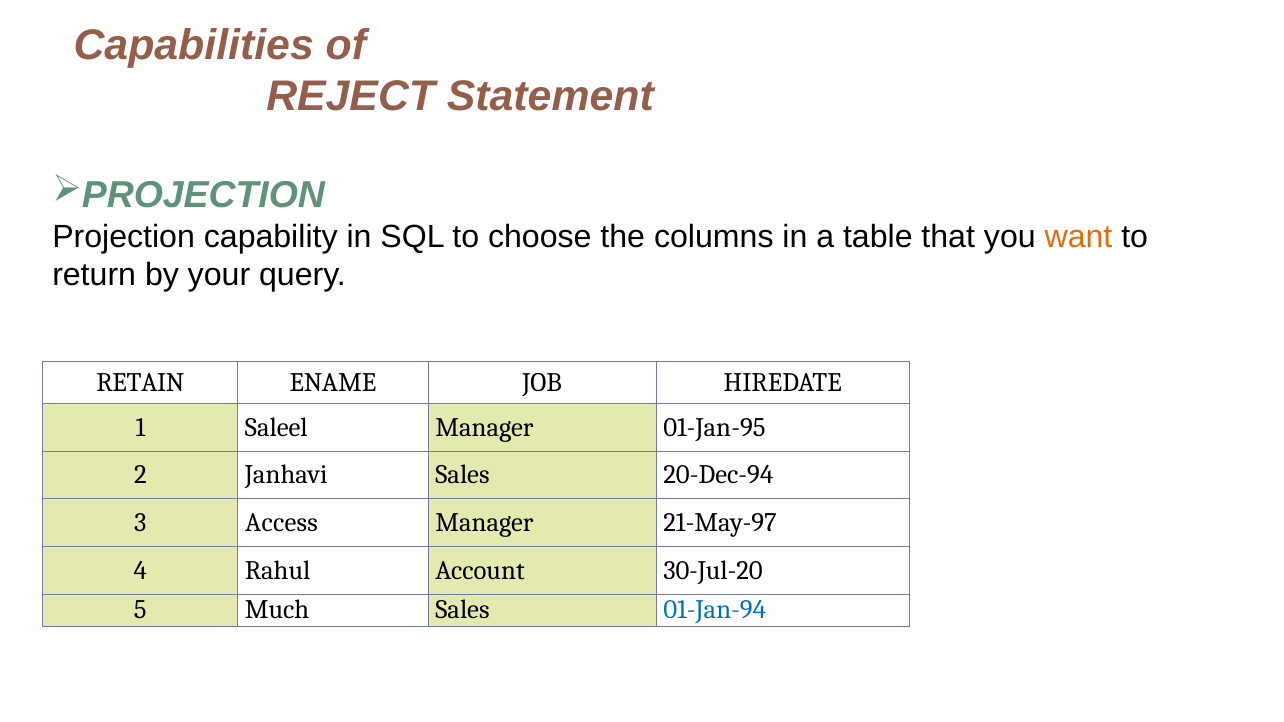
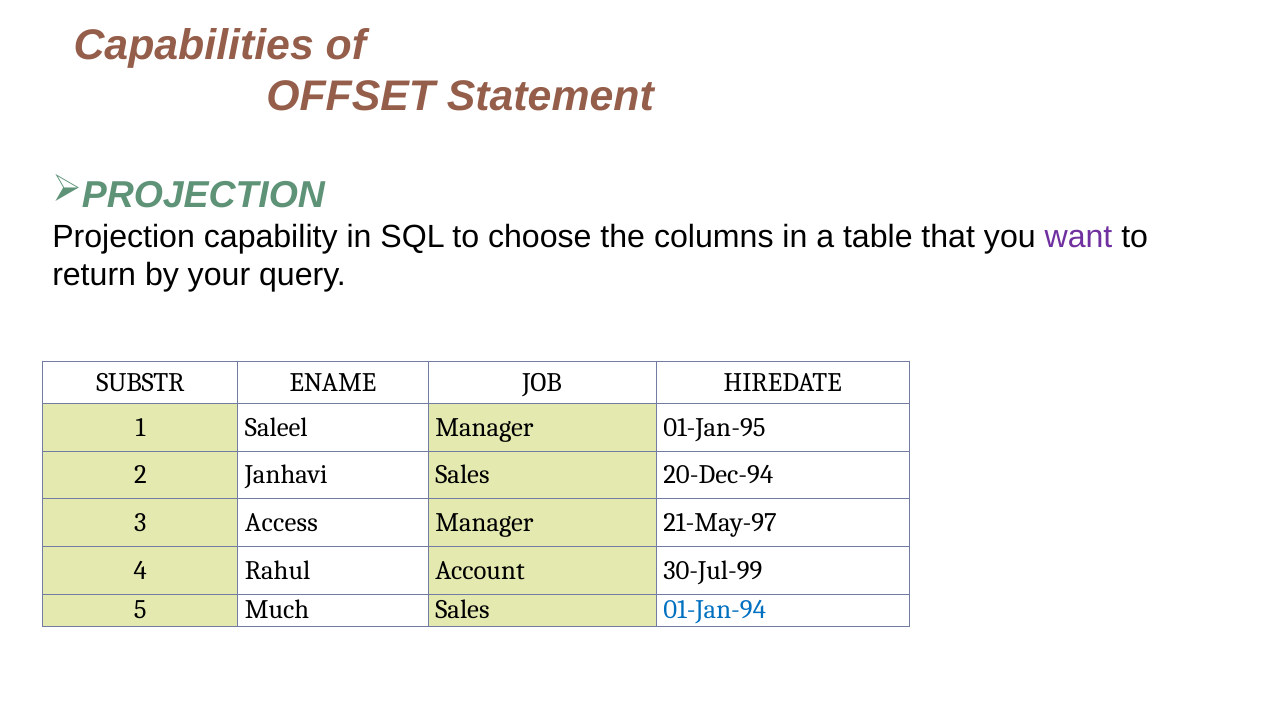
REJECT: REJECT -> OFFSET (351, 96)
want colour: orange -> purple (1078, 237)
RETAIN: RETAIN -> SUBSTR (140, 382)
30-Jul-20: 30-Jul-20 -> 30-Jul-99 (713, 570)
